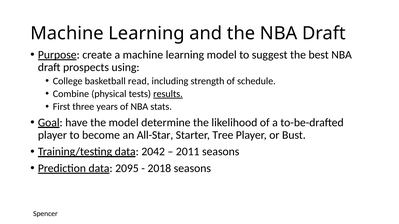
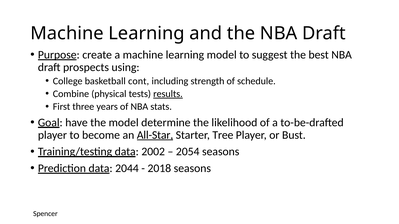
read: read -> cont (139, 81)
All-Star underline: none -> present (155, 135)
2042: 2042 -> 2002 (153, 152)
2011: 2011 -> 2054 (188, 152)
2095: 2095 -> 2044 (127, 169)
